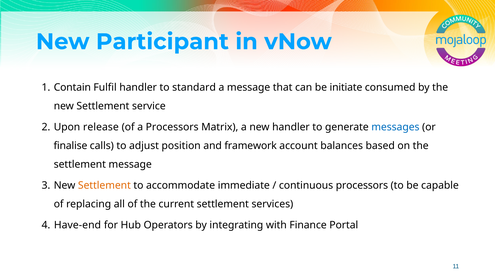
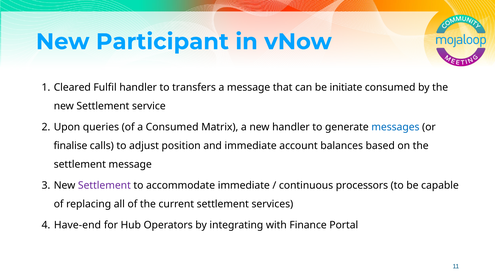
Contain: Contain -> Cleared (72, 87)
standard: standard -> transfers (194, 87)
release: release -> queries (101, 127)
a Processors: Processors -> Consumed (172, 127)
and framework: framework -> immediate (251, 145)
Settlement colour: orange -> purple (104, 185)
